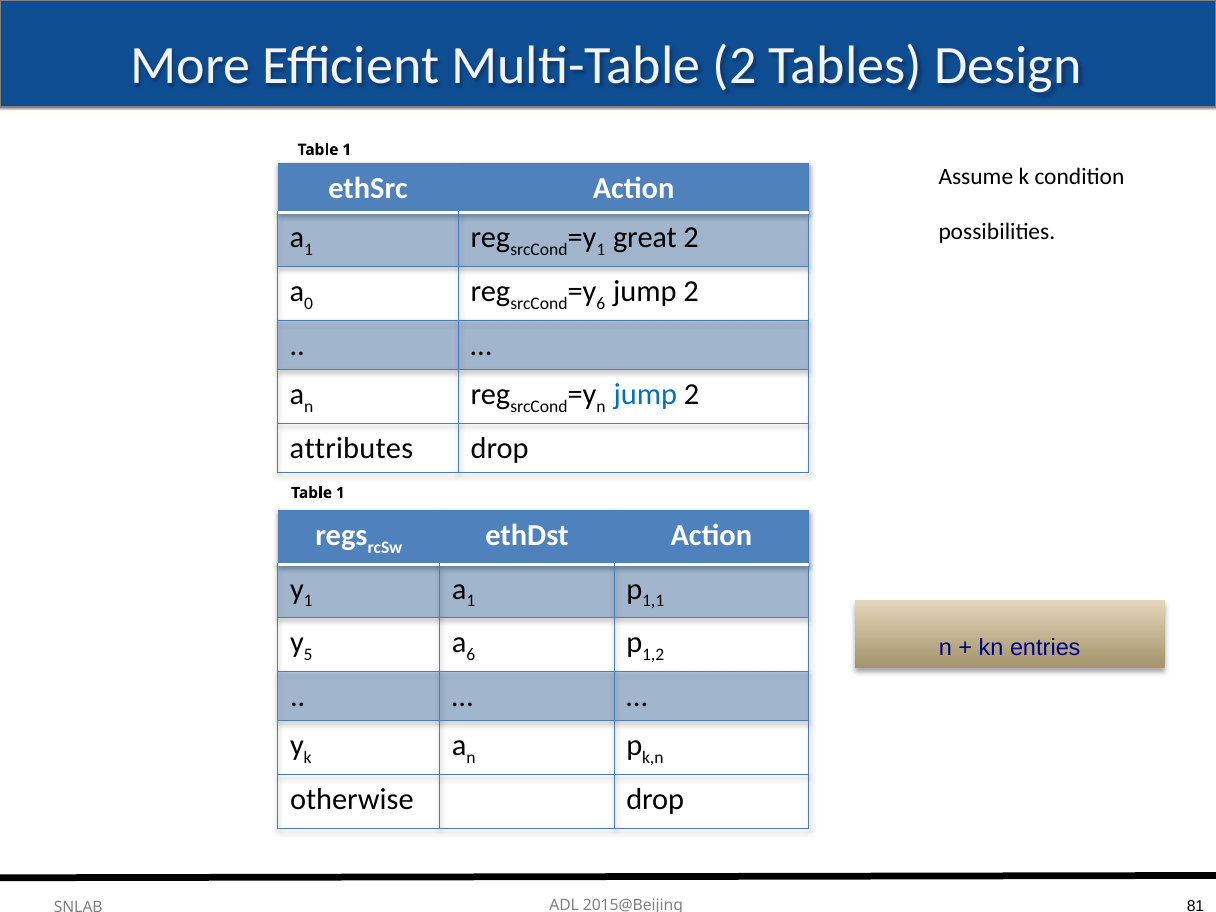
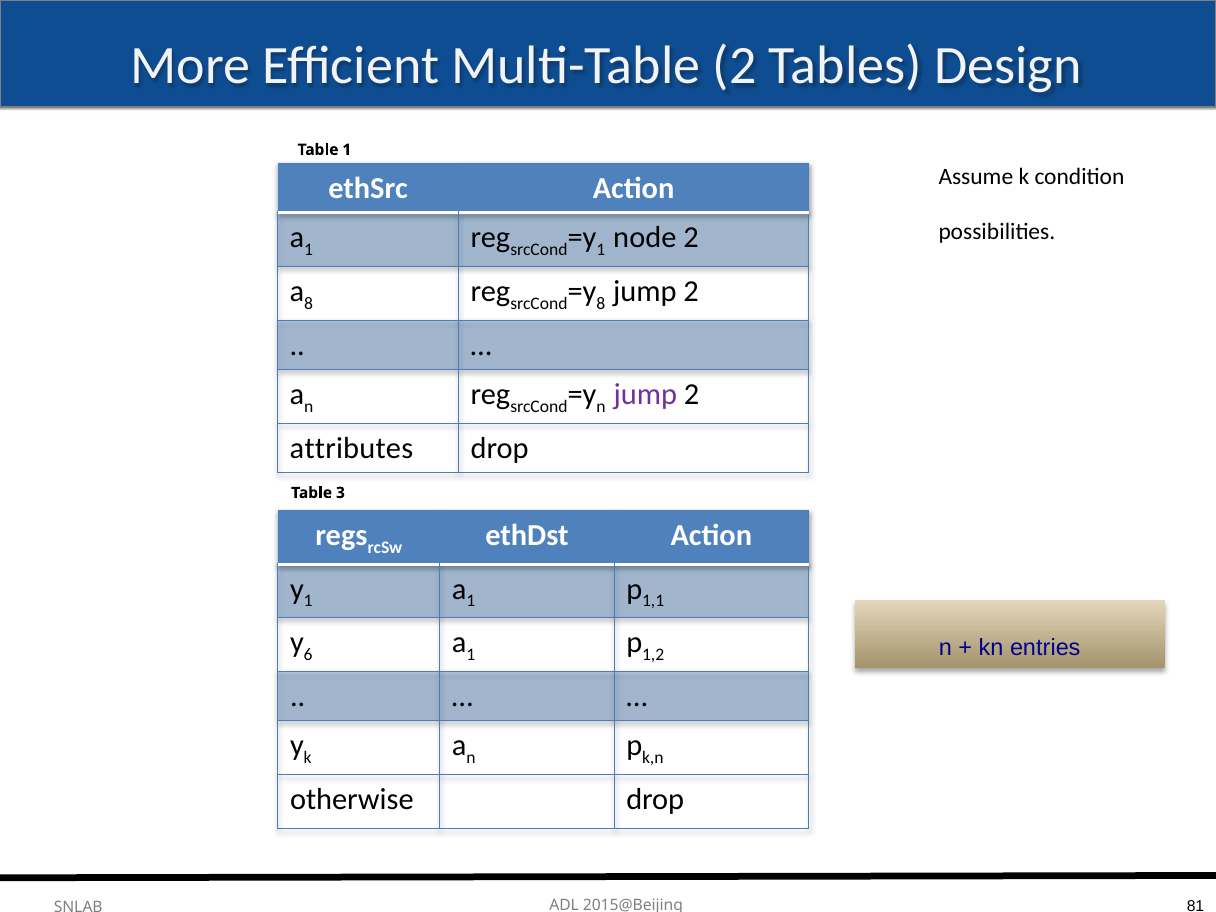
great: great -> node (645, 238)
0: 0 -> 8 (309, 303)
6: 6 -> 8 (601, 303)
jump colour: blue -> purple (645, 395)
1: 1 -> 3 (340, 493)
5: 5 -> 6 (308, 655)
6: 6 -> 1 (471, 655)
